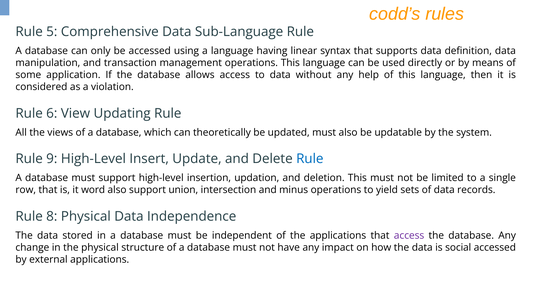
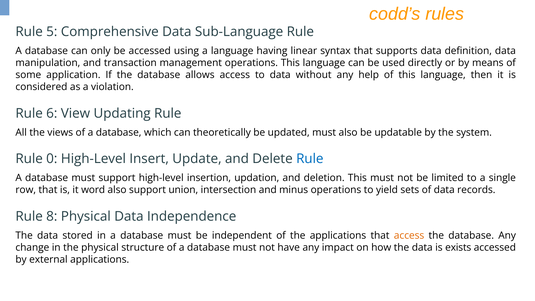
9: 9 -> 0 (52, 159)
access colour: purple -> orange (409, 235)
social: social -> exists (458, 247)
